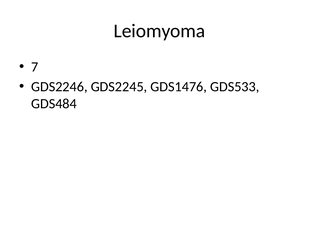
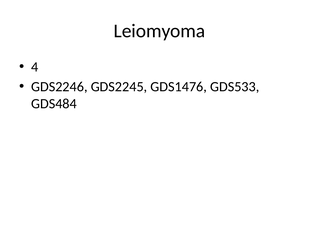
7: 7 -> 4 (35, 67)
